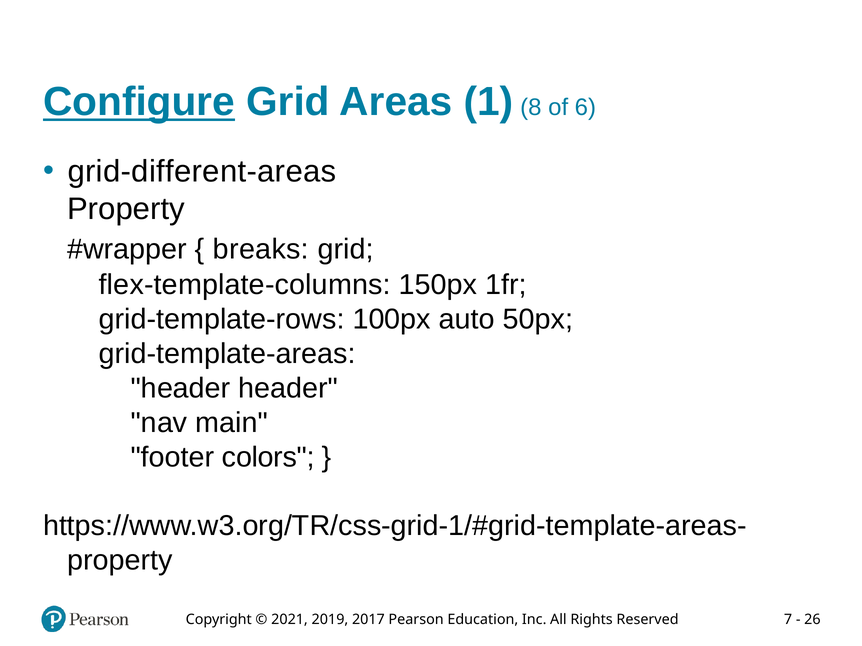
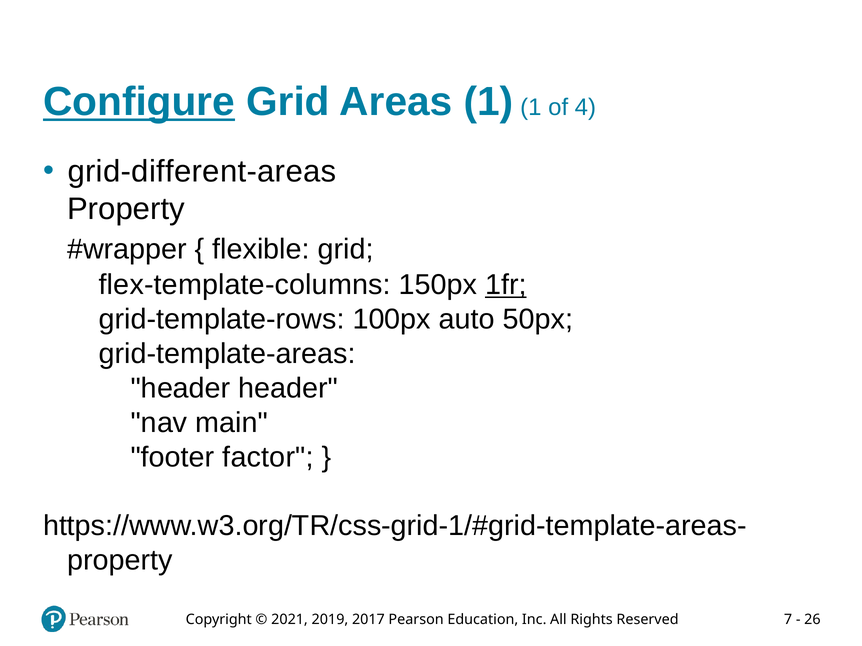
1 8: 8 -> 1 (531, 108)
6: 6 -> 4 (585, 108)
breaks: breaks -> flexible (261, 250)
1fr underline: none -> present (506, 285)
colors: colors -> factor (268, 457)
